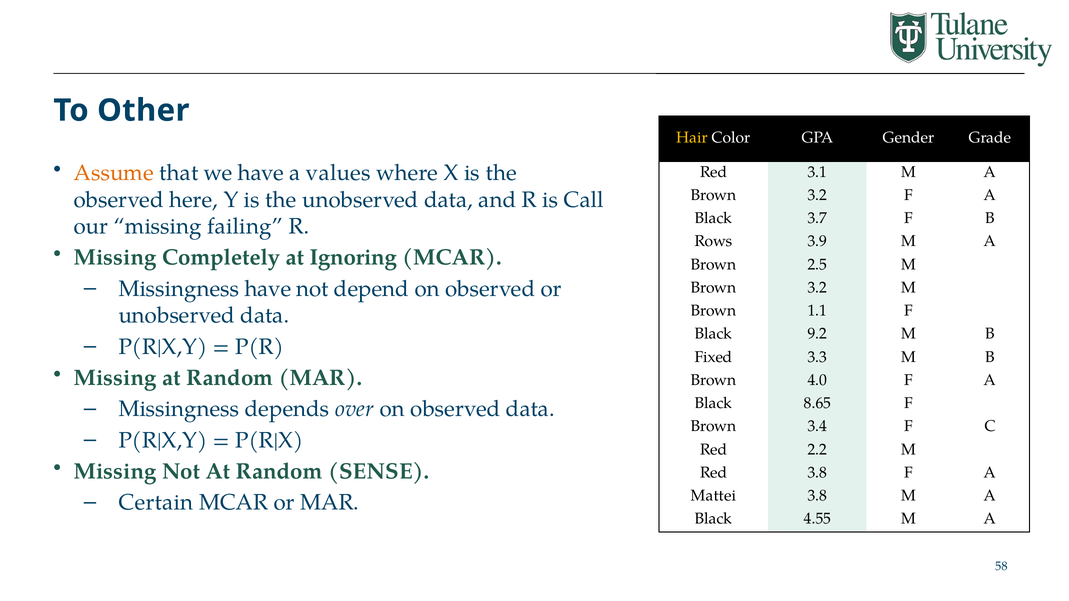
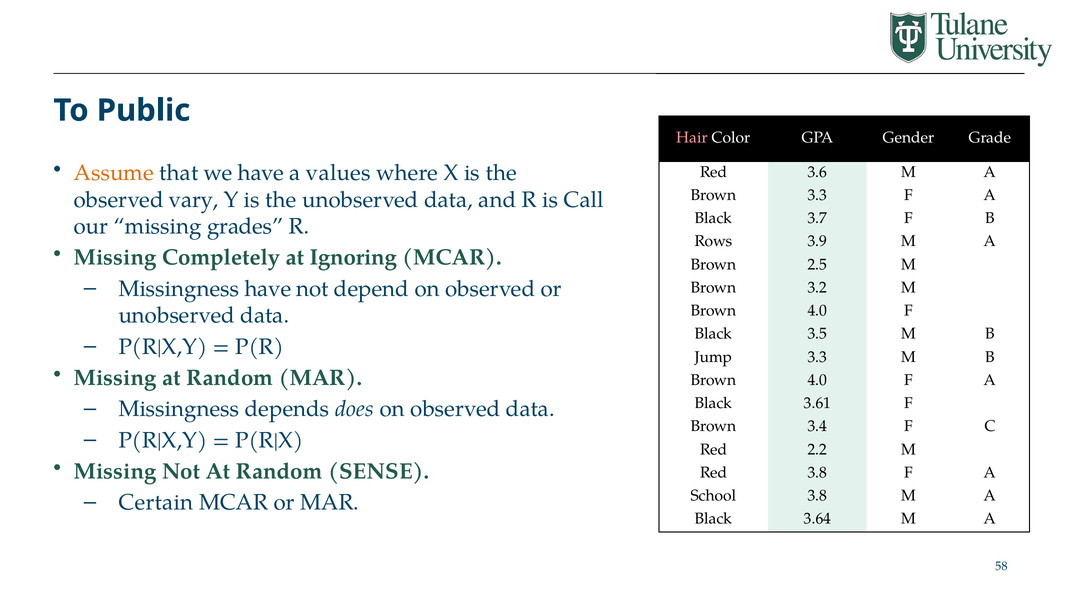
Other: Other -> Public (143, 111)
Hair colour: yellow -> pink (692, 137)
3.1: 3.1 -> 3.6 (817, 172)
3.2: 3.2 -> 3.3 (817, 195)
here: here -> vary (194, 200)
failing: failing -> grades (245, 227)
1.1: 1.1 -> 4.0 (817, 311)
9.2: 9.2 -> 3.5 (817, 334)
Fixed: Fixed -> Jump (714, 357)
over: over -> does (355, 409)
8.65: 8.65 -> 3.61 (817, 403)
Mattei: Mattei -> School (714, 496)
4.55: 4.55 -> 3.64 (817, 519)
